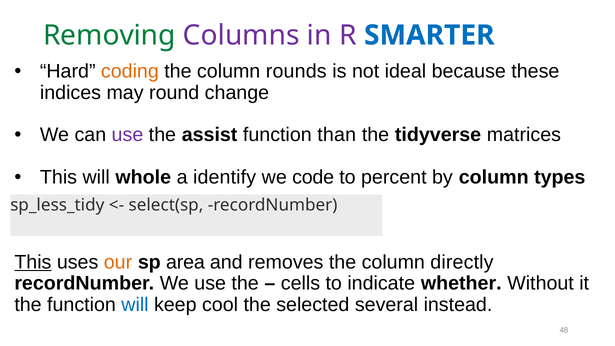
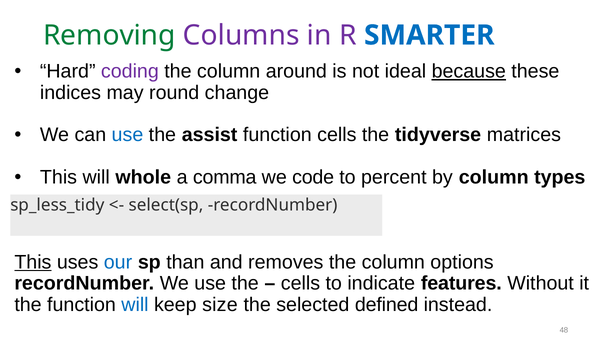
coding colour: orange -> purple (130, 71)
rounds: rounds -> around (296, 71)
because underline: none -> present (469, 71)
use colour: purple -> blue (127, 135)
function than: than -> cells (337, 135)
identify: identify -> comma (225, 177)
our colour: orange -> blue (118, 262)
area: area -> than (185, 262)
directly: directly -> options (462, 262)
whether: whether -> features (461, 283)
cool: cool -> size (220, 305)
several: several -> defined (387, 305)
